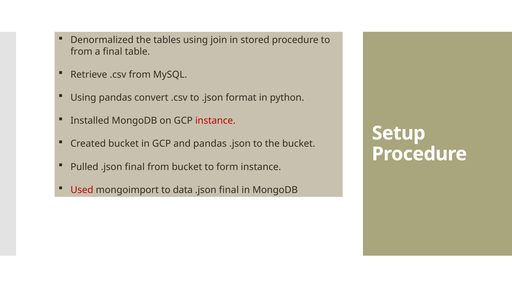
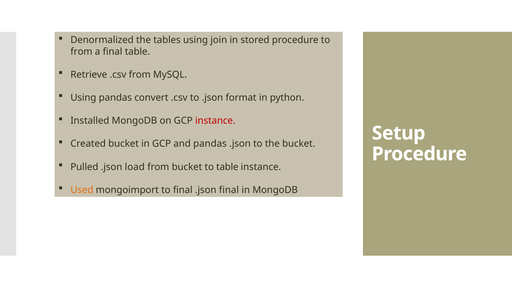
Pulled .json final: final -> load (135, 167)
to form: form -> table (227, 167)
Used colour: red -> orange (82, 190)
to data: data -> final (183, 190)
